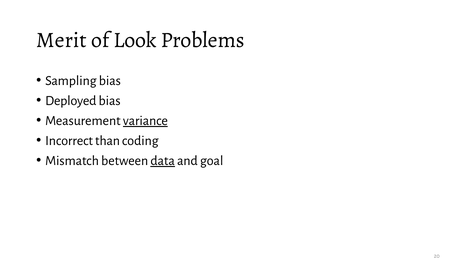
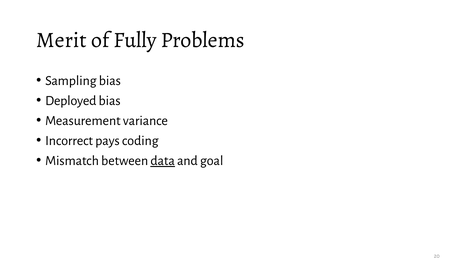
Look: Look -> Fully (135, 40)
variance underline: present -> none (145, 120)
than: than -> pays (108, 140)
